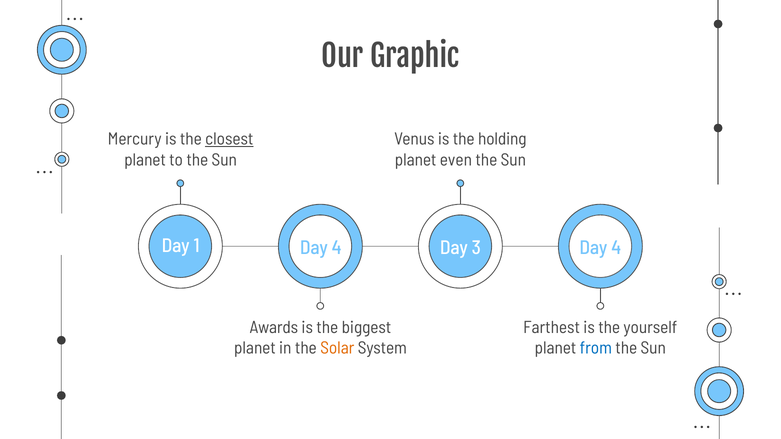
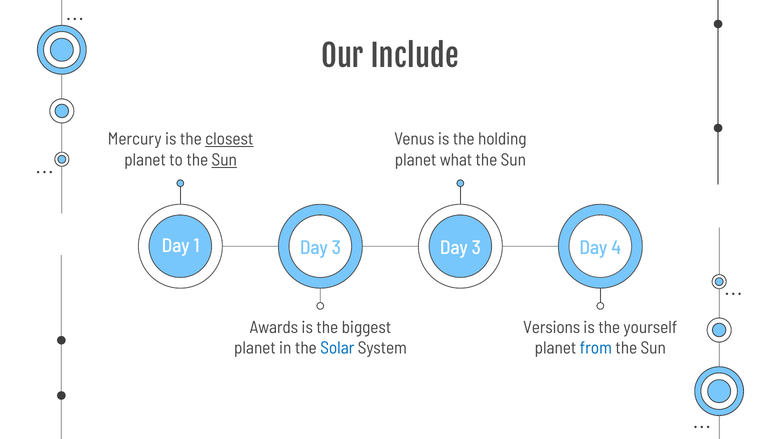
Graphic: Graphic -> Include (415, 57)
Sun underline: none -> present (224, 160)
even: even -> what (456, 160)
1 Day 4: 4 -> 3 (336, 248)
Farthest: Farthest -> Versions (552, 328)
Solar colour: orange -> blue (337, 348)
